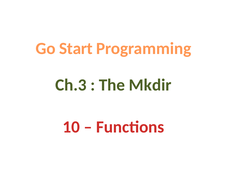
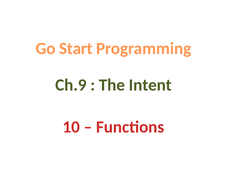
Ch.3: Ch.3 -> Ch.9 (71, 85)
Mkdir: Mkdir -> Intent (150, 85)
